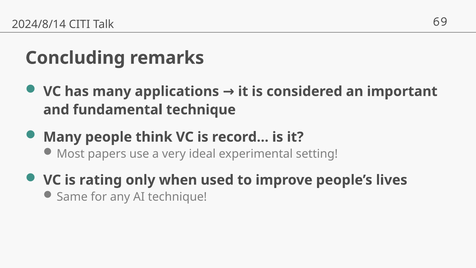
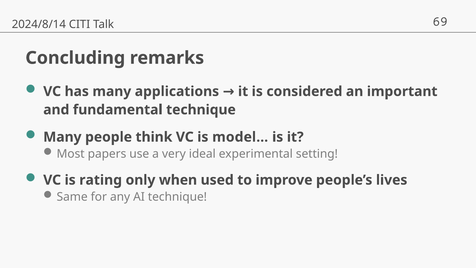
record…: record… -> model… (240, 137)
